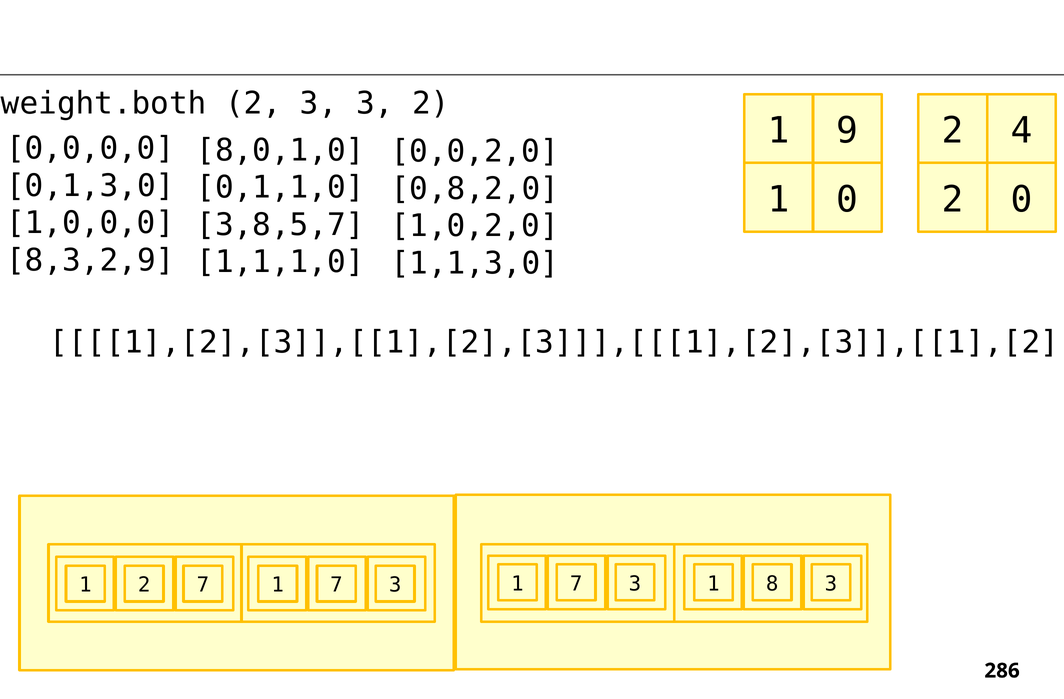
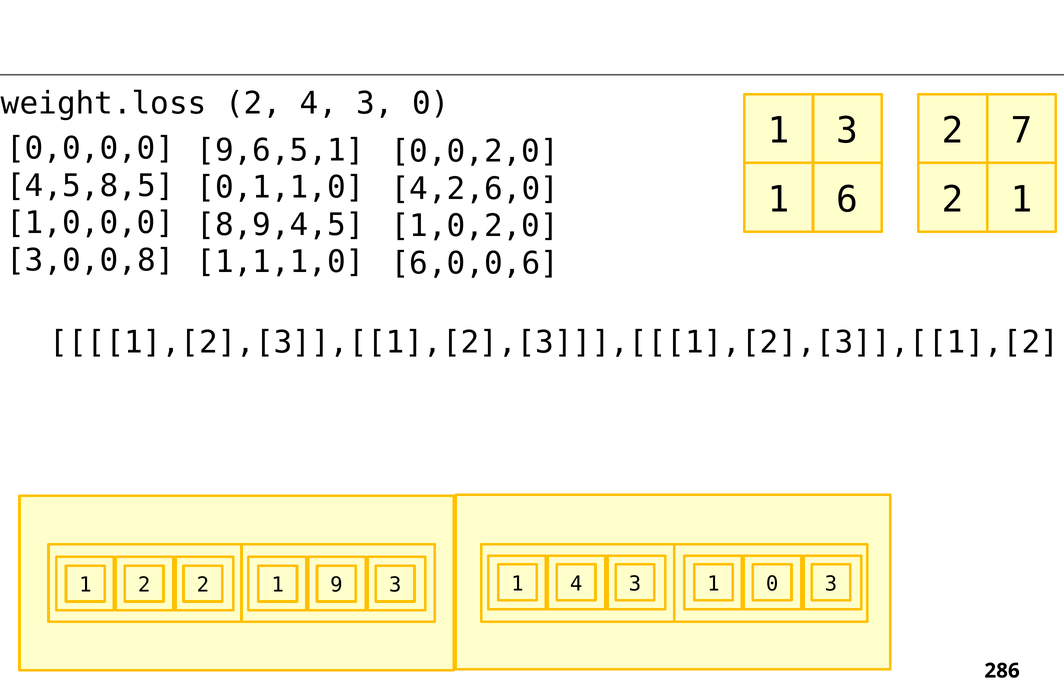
weight.both: weight.both -> weight.loss (104, 103)
2 3: 3 -> 4 (319, 103)
3 2: 2 -> 0 (431, 103)
1 9: 9 -> 3 (847, 131)
4: 4 -> 7 (1022, 131)
8,0,1,0: 8,0,1,0 -> 9,6,5,1 (281, 150)
0,1,3,0: 0,1,3,0 -> 4,5,8,5 (90, 186)
0,8,2,0: 0,8,2,0 -> 4,2,6,0 (475, 189)
1 0: 0 -> 6 (847, 200)
0: 0 -> 1 (1022, 200)
3,8,5,7: 3,8,5,7 -> 8,9,4,5 (281, 225)
8,3,2,9: 8,3,2,9 -> 3,0,0,8 (90, 260)
1,1,3,0: 1,1,3,0 -> 6,0,0,6 (475, 263)
2 7: 7 -> 2 (203, 585)
7: 7 -> 9 (336, 585)
3 1 7: 7 -> 4 (576, 584)
1 8: 8 -> 0 (772, 584)
